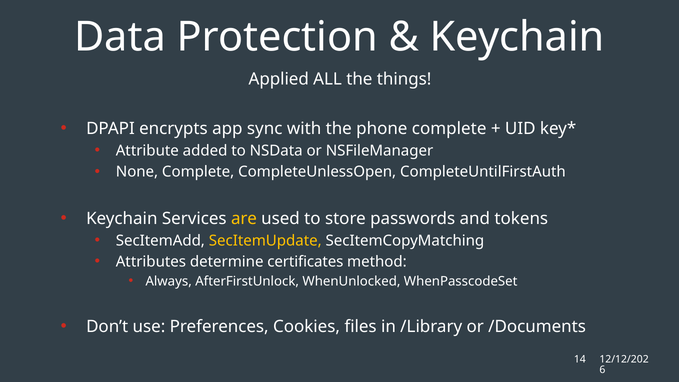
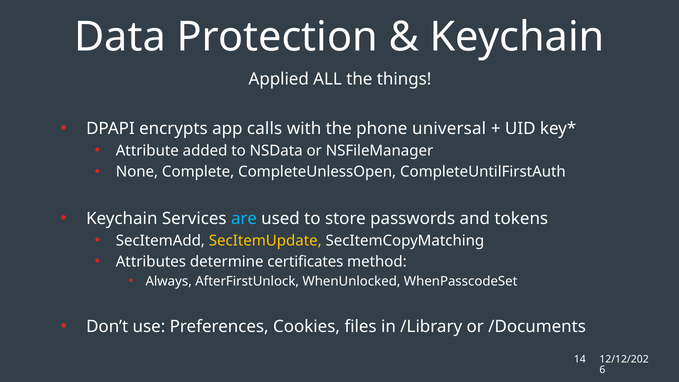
sync: sync -> calls (265, 129)
phone complete: complete -> universal (449, 129)
are colour: yellow -> light blue (244, 218)
